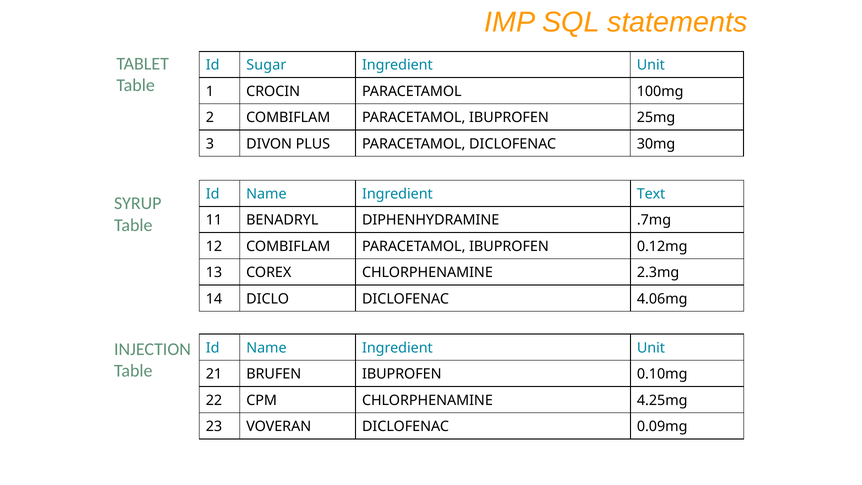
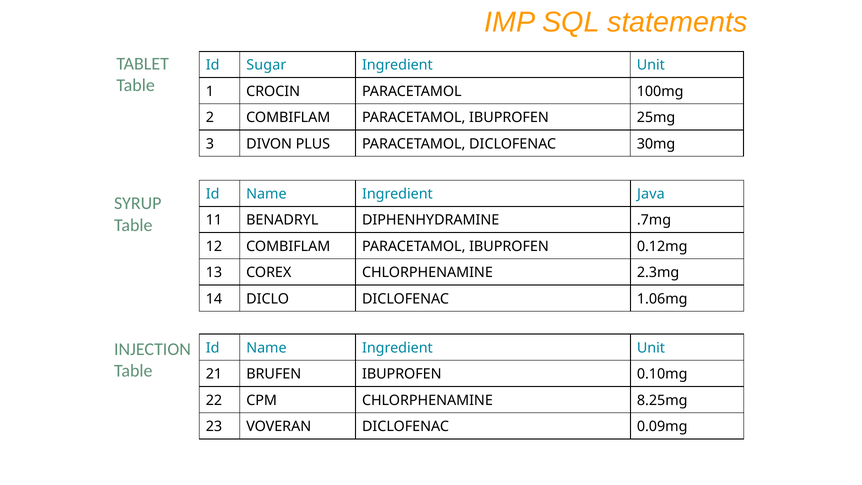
Text: Text -> Java (651, 194)
4.06mg: 4.06mg -> 1.06mg (662, 299)
4.25mg: 4.25mg -> 8.25mg (662, 400)
